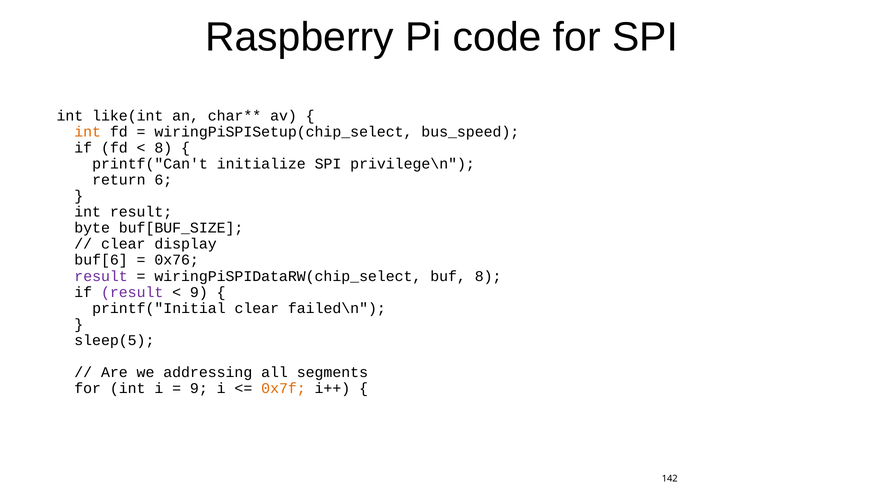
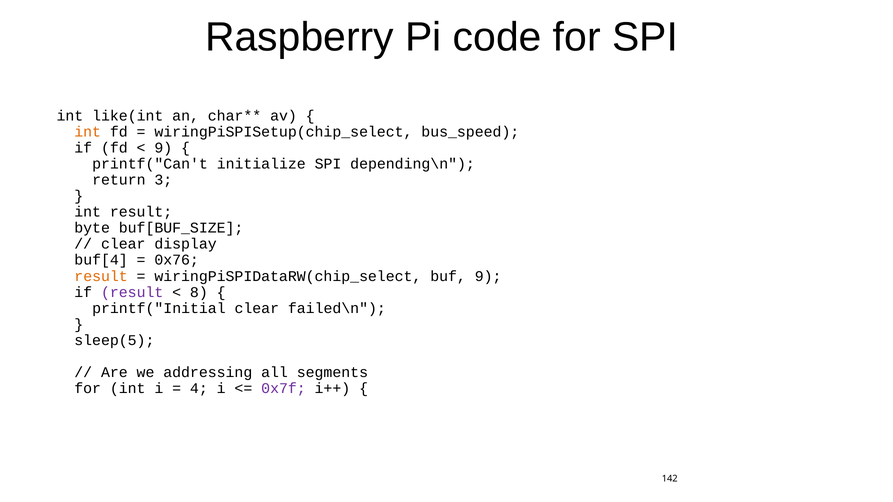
8: 8 -> 9 (163, 148)
privilege\n: privilege\n -> depending\n (413, 164)
6: 6 -> 3 (163, 180)
buf[6: buf[6 -> buf[4 (101, 260)
result colour: purple -> orange (101, 276)
buf 8: 8 -> 9 (488, 276)
9: 9 -> 8 (199, 292)
9: 9 -> 4 (199, 389)
0x7f colour: orange -> purple (283, 389)
